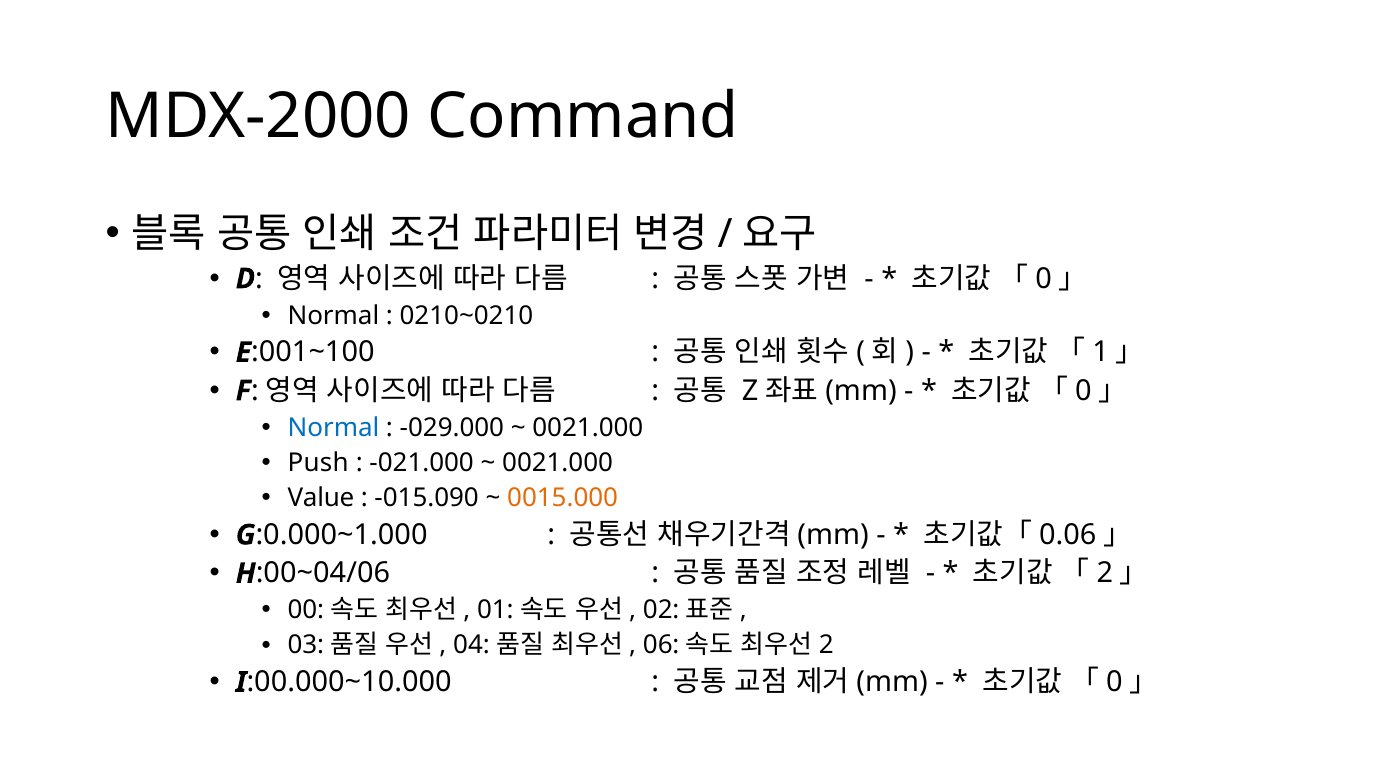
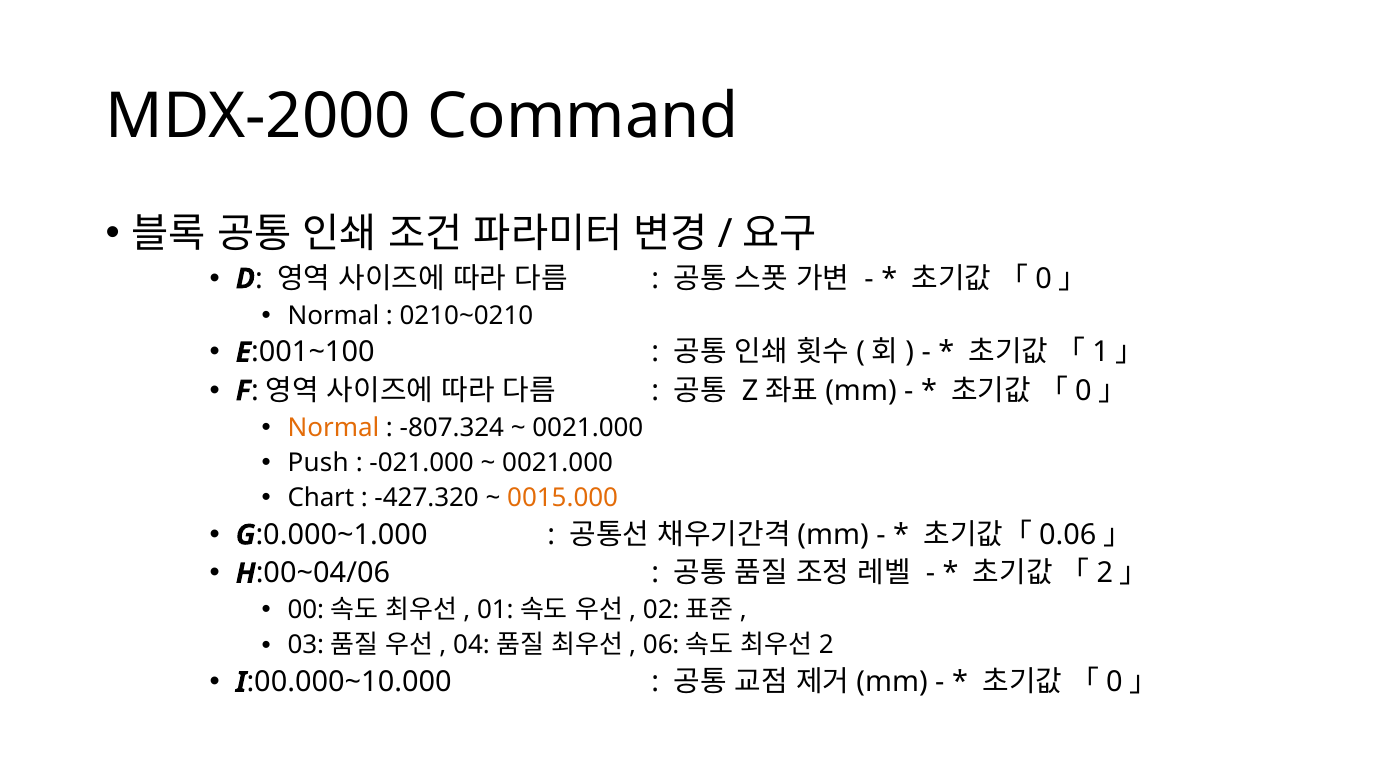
Normal colour: blue -> orange (333, 428)
-029.000: -029.000 -> -807.324 (452, 428)
Value: Value -> Chart (321, 499)
-015.090: -015.090 -> -427.320 (427, 499)
